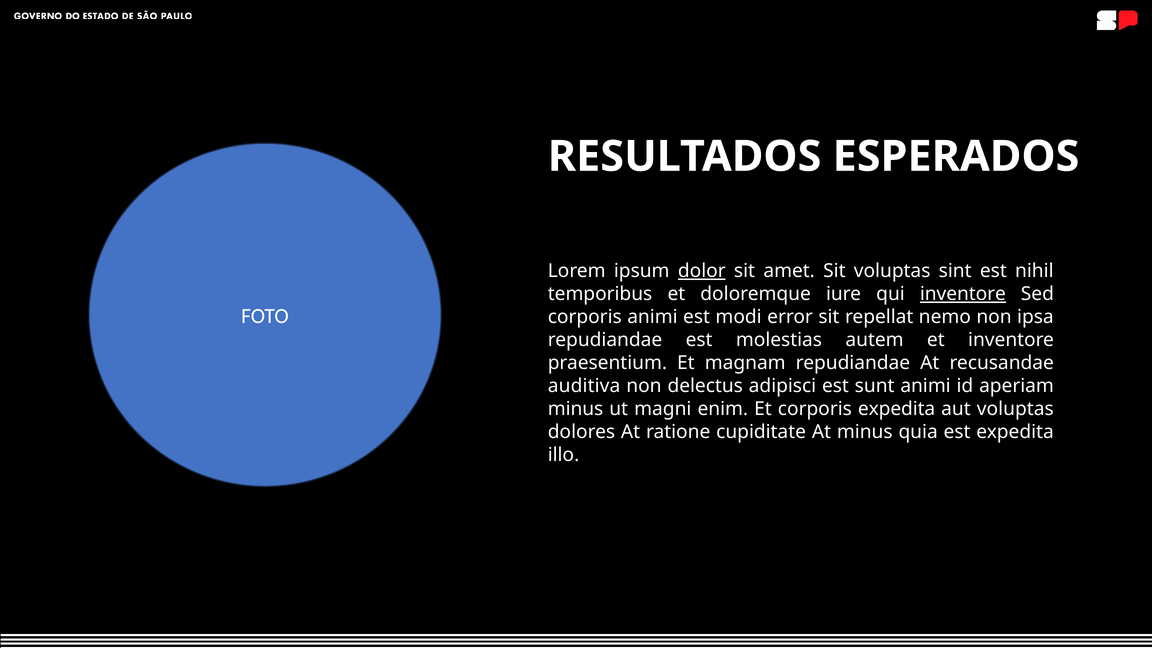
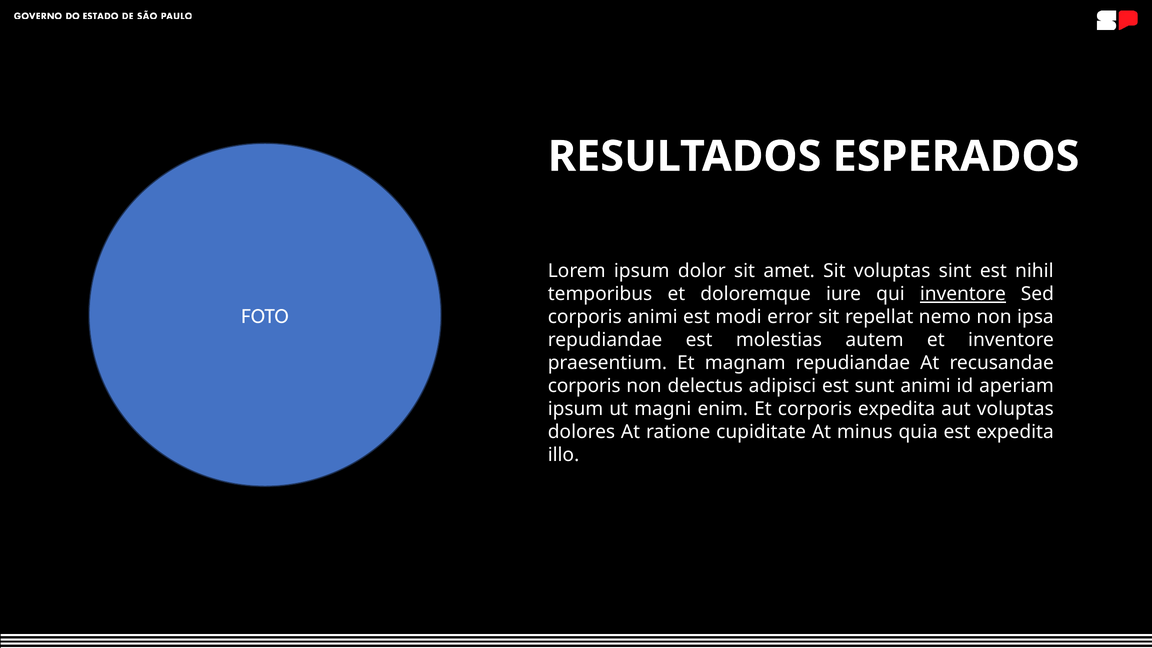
dolor underline: present -> none (702, 271)
auditiva: auditiva -> corporis (584, 386)
minus: minus -> ipsum (576, 409)
